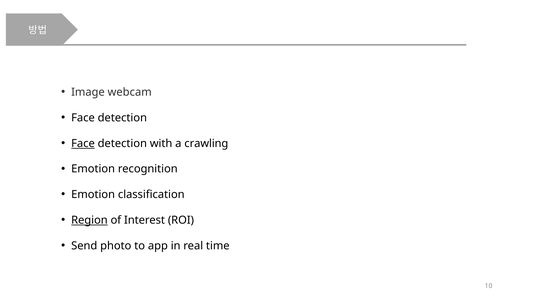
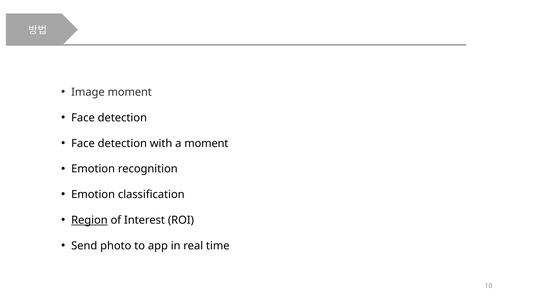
Image webcam: webcam -> moment (130, 92)
Face underline: present -> none (83, 143)
a crawling: crawling -> moment (206, 143)
